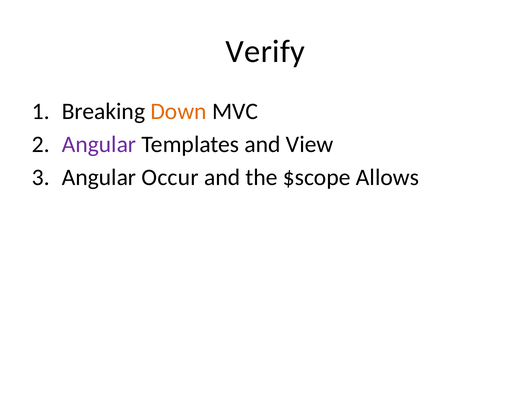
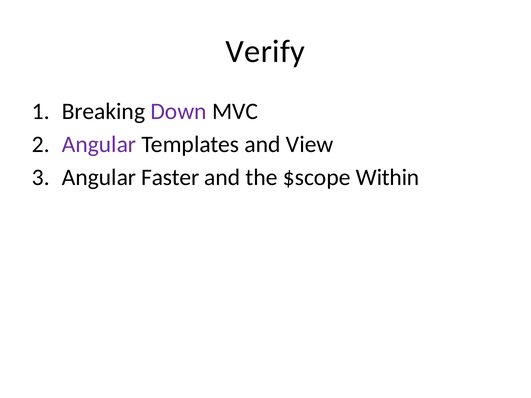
Down colour: orange -> purple (179, 111)
Occur: Occur -> Faster (170, 178)
Allows: Allows -> Within (388, 178)
